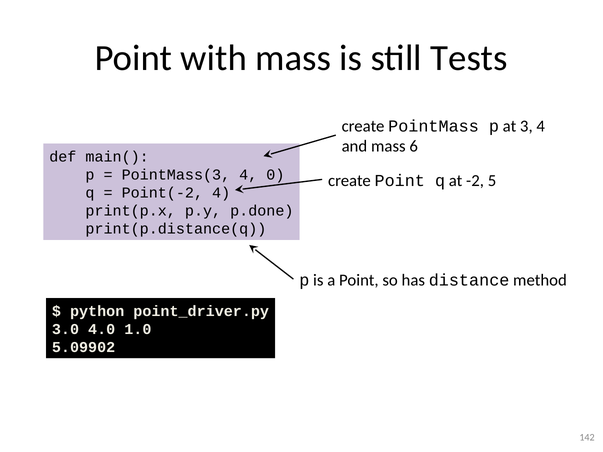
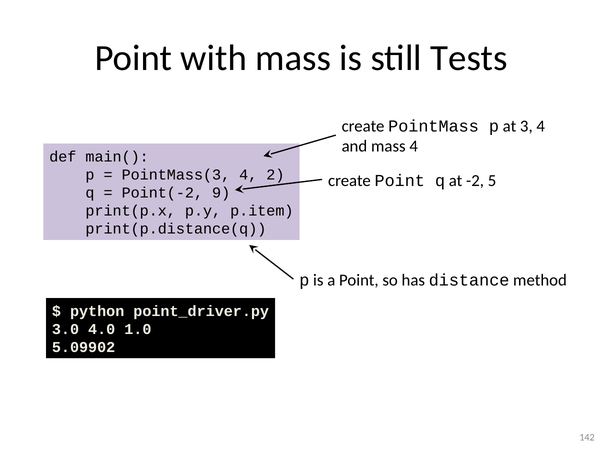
mass 6: 6 -> 4 (414, 146)
0: 0 -> 2 (275, 175)
Point(-2 4: 4 -> 9 (221, 193)
p.done: p.done -> p.item (262, 211)
